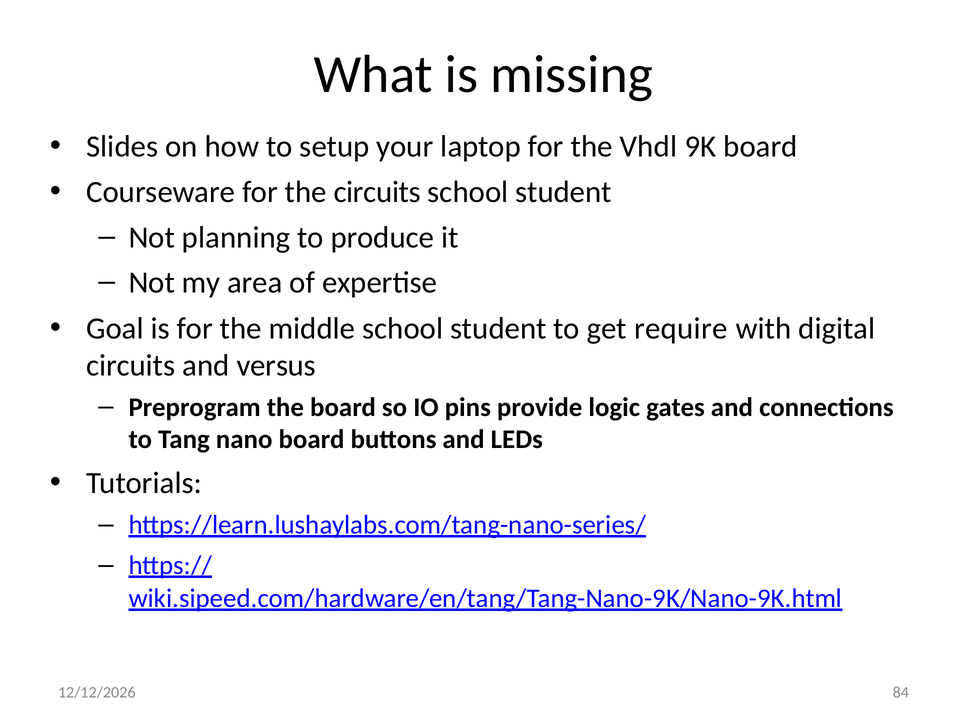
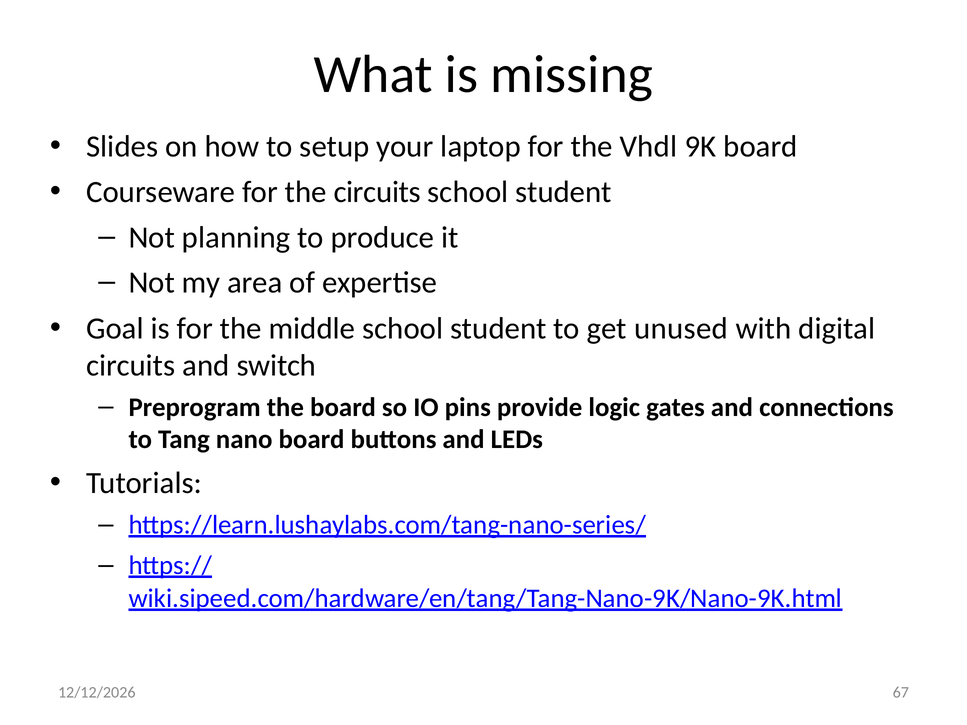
require: require -> unused (681, 328)
versus: versus -> switch (276, 365)
84: 84 -> 67 (901, 692)
